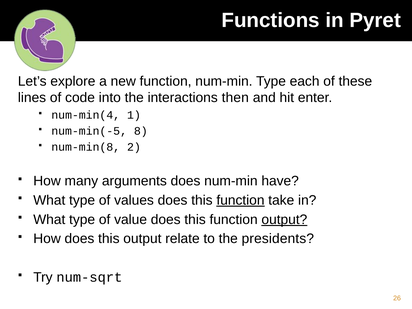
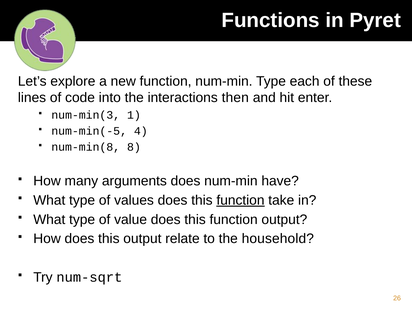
num-min(4: num-min(4 -> num-min(3 (86, 115)
8: 8 -> 4 (141, 131)
2: 2 -> 8 (134, 147)
output underline: present -> none (284, 220)
presidents: presidents -> household (278, 239)
